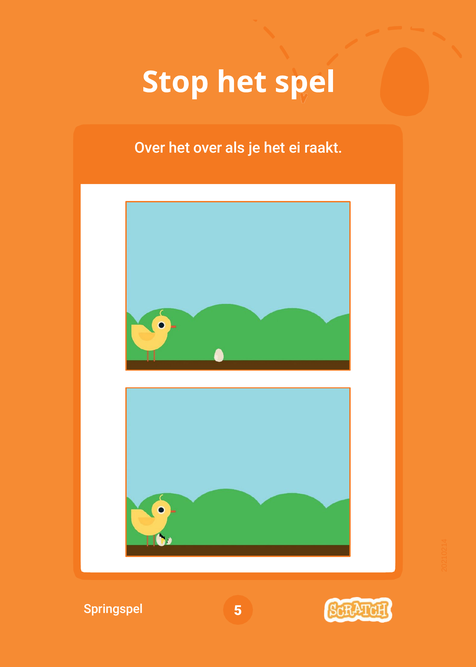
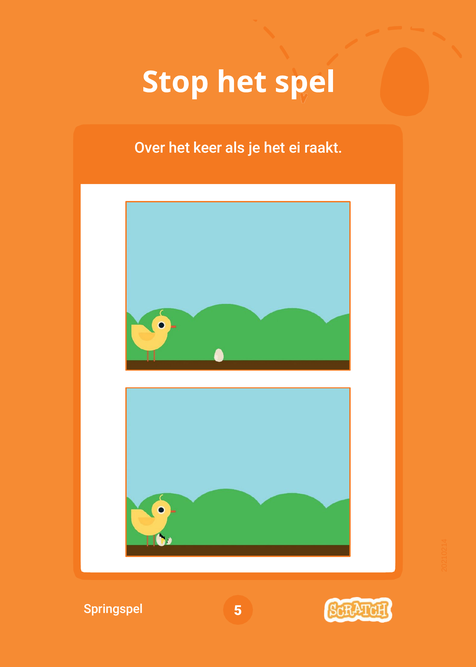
het over: over -> keer (208, 148)
